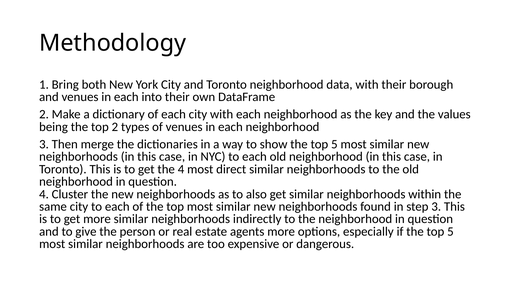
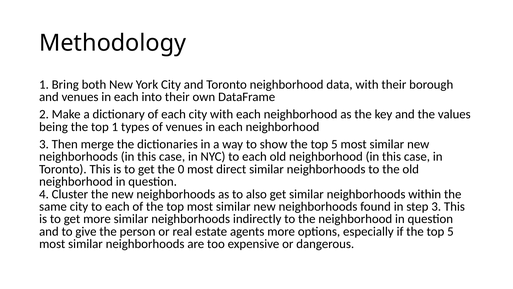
top 2: 2 -> 1 (115, 127)
the 4: 4 -> 0 (181, 169)
